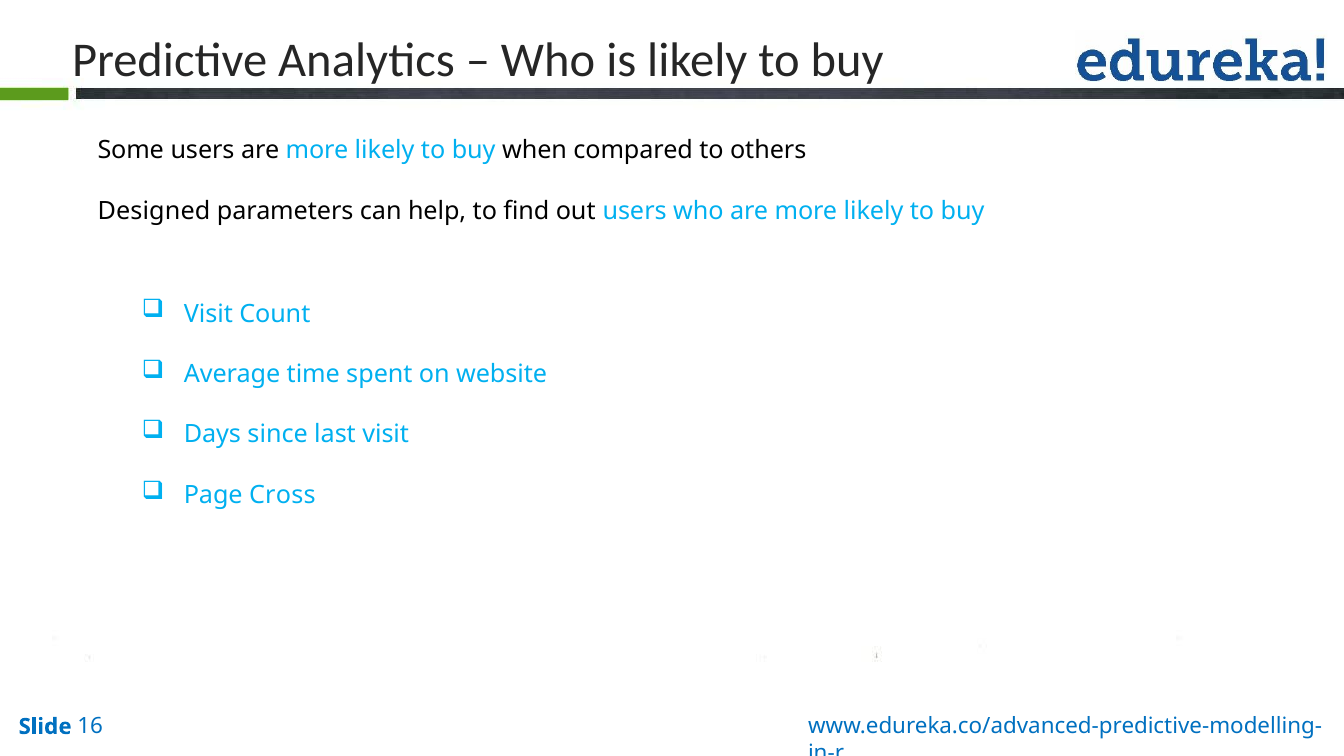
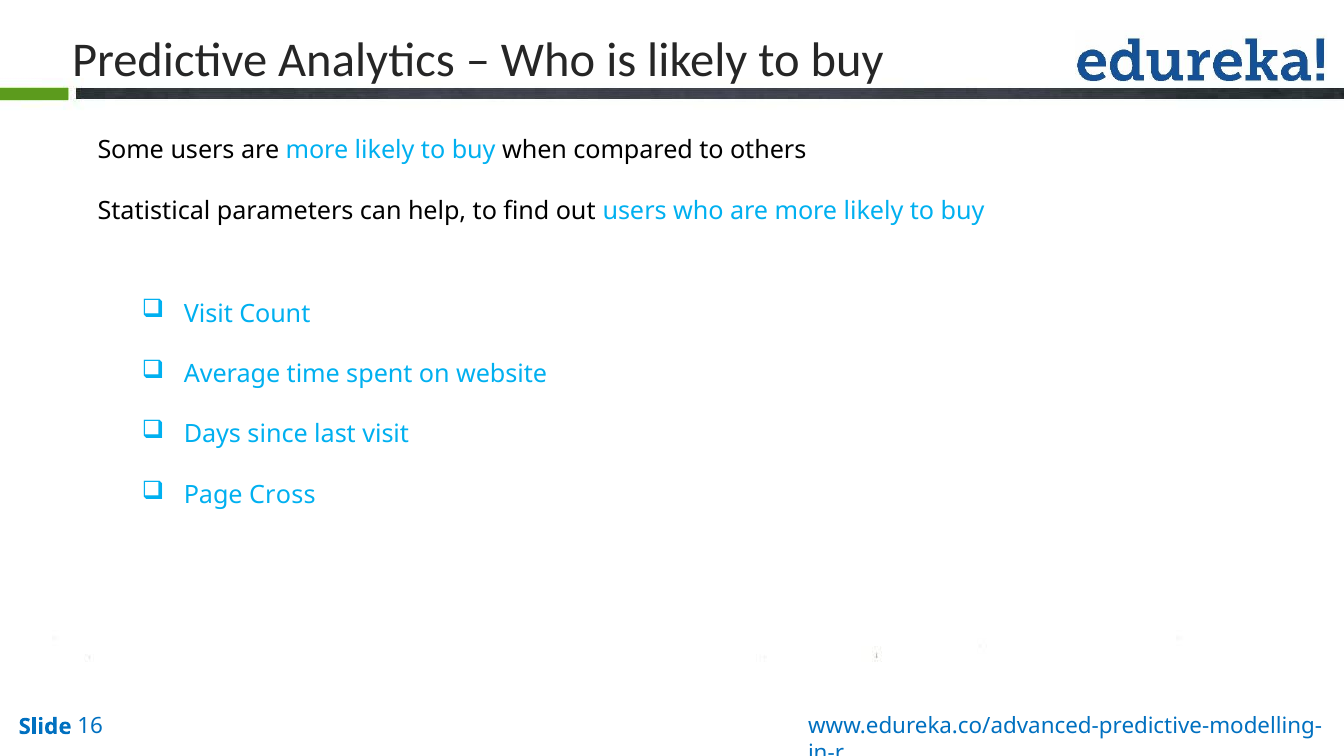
Designed: Designed -> Statistical (154, 211)
